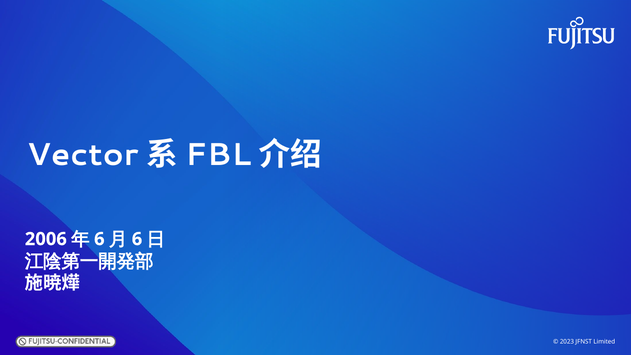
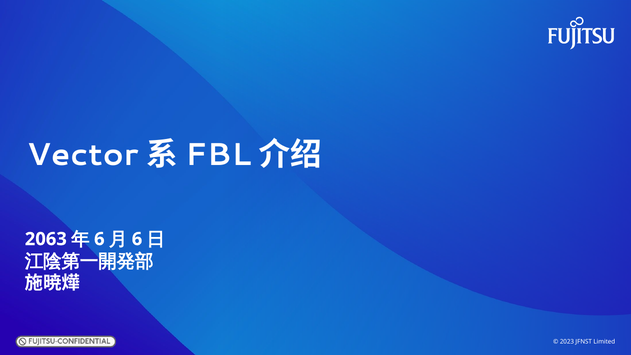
2006: 2006 -> 2063 (46, 239)
